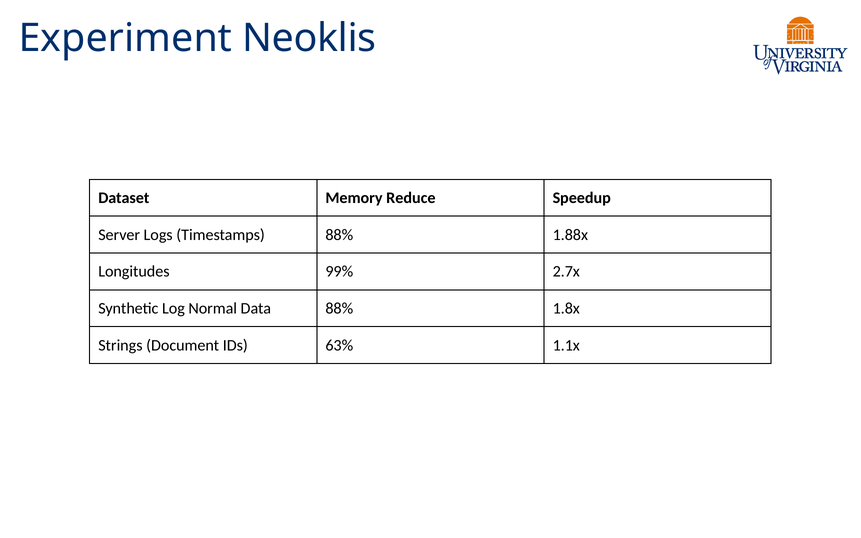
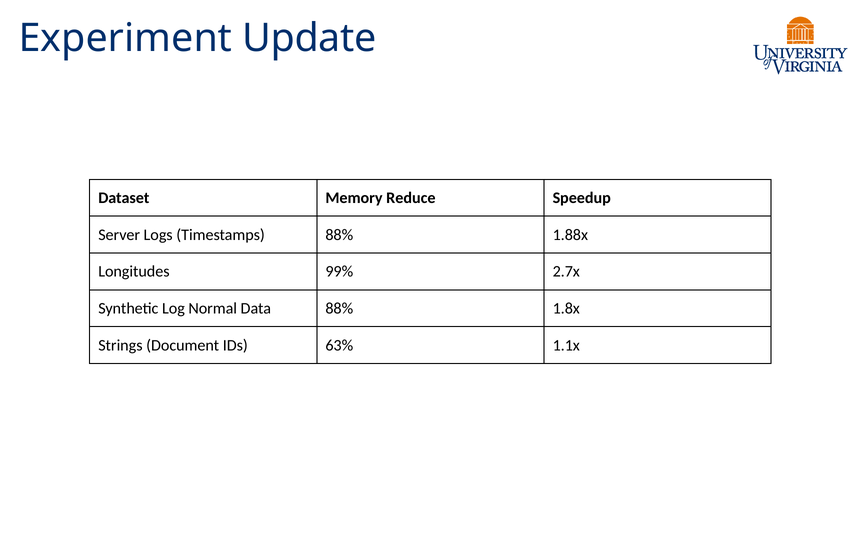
Neoklis: Neoklis -> Update (309, 38)
